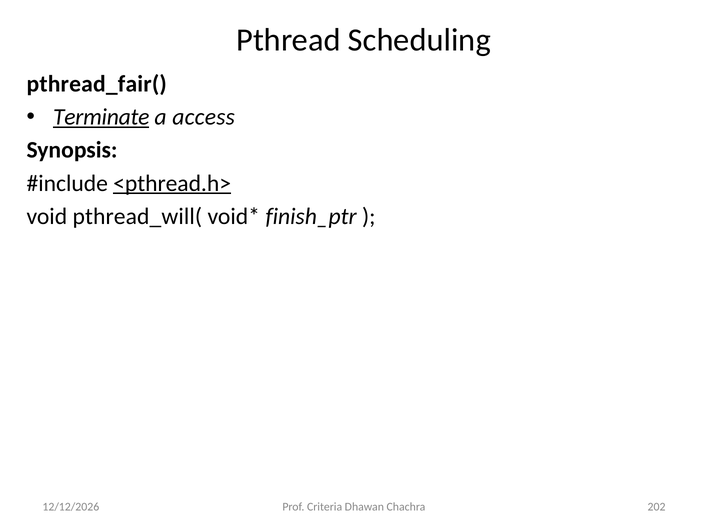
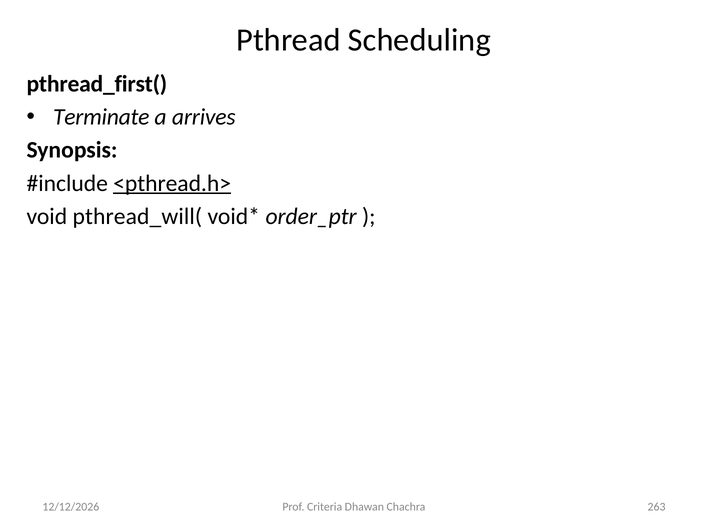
pthread_fair(: pthread_fair( -> pthread_first( (97, 84)
Terminate underline: present -> none (101, 117)
access: access -> arrives (204, 117)
finish_ptr: finish_ptr -> order_ptr (311, 216)
202: 202 -> 263 (657, 507)
